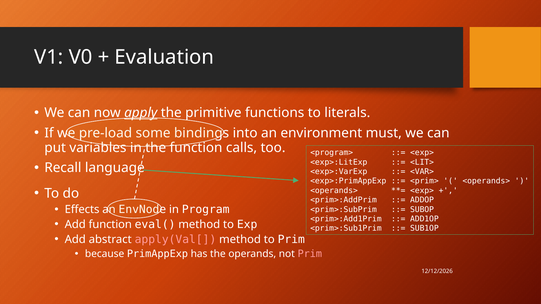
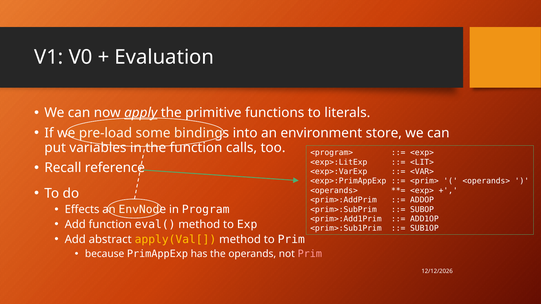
must: must -> store (384, 133)
language: language -> reference (115, 168)
apply(Val[ colour: pink -> yellow (175, 240)
